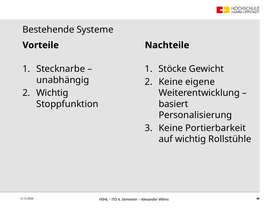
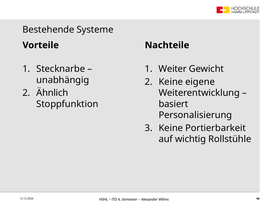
Stöcke: Stöcke -> Weiter (173, 69)
Wichtig: Wichtig -> Ähnlich (52, 93)
